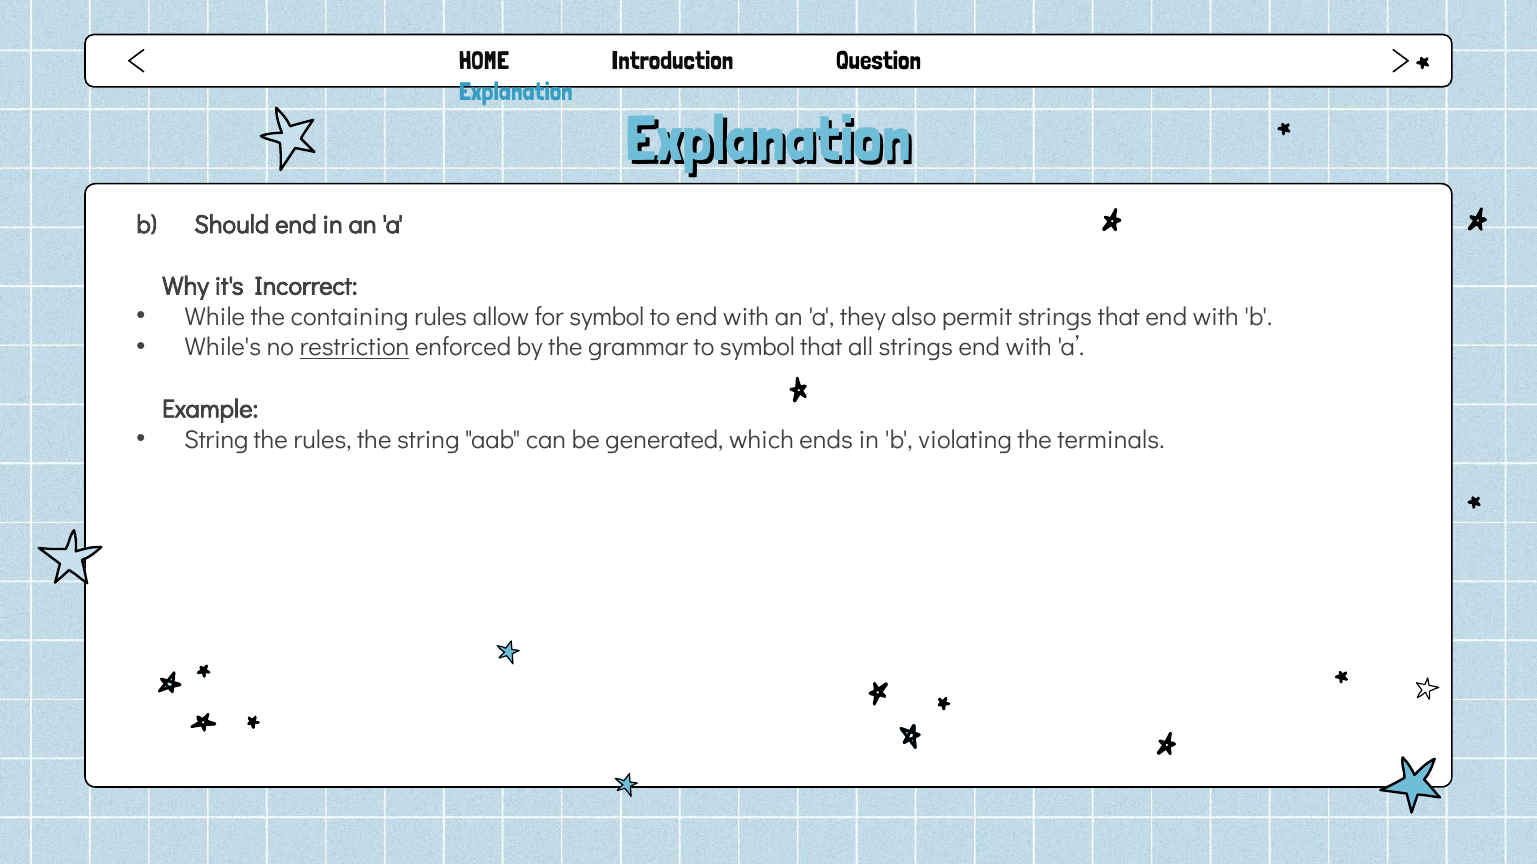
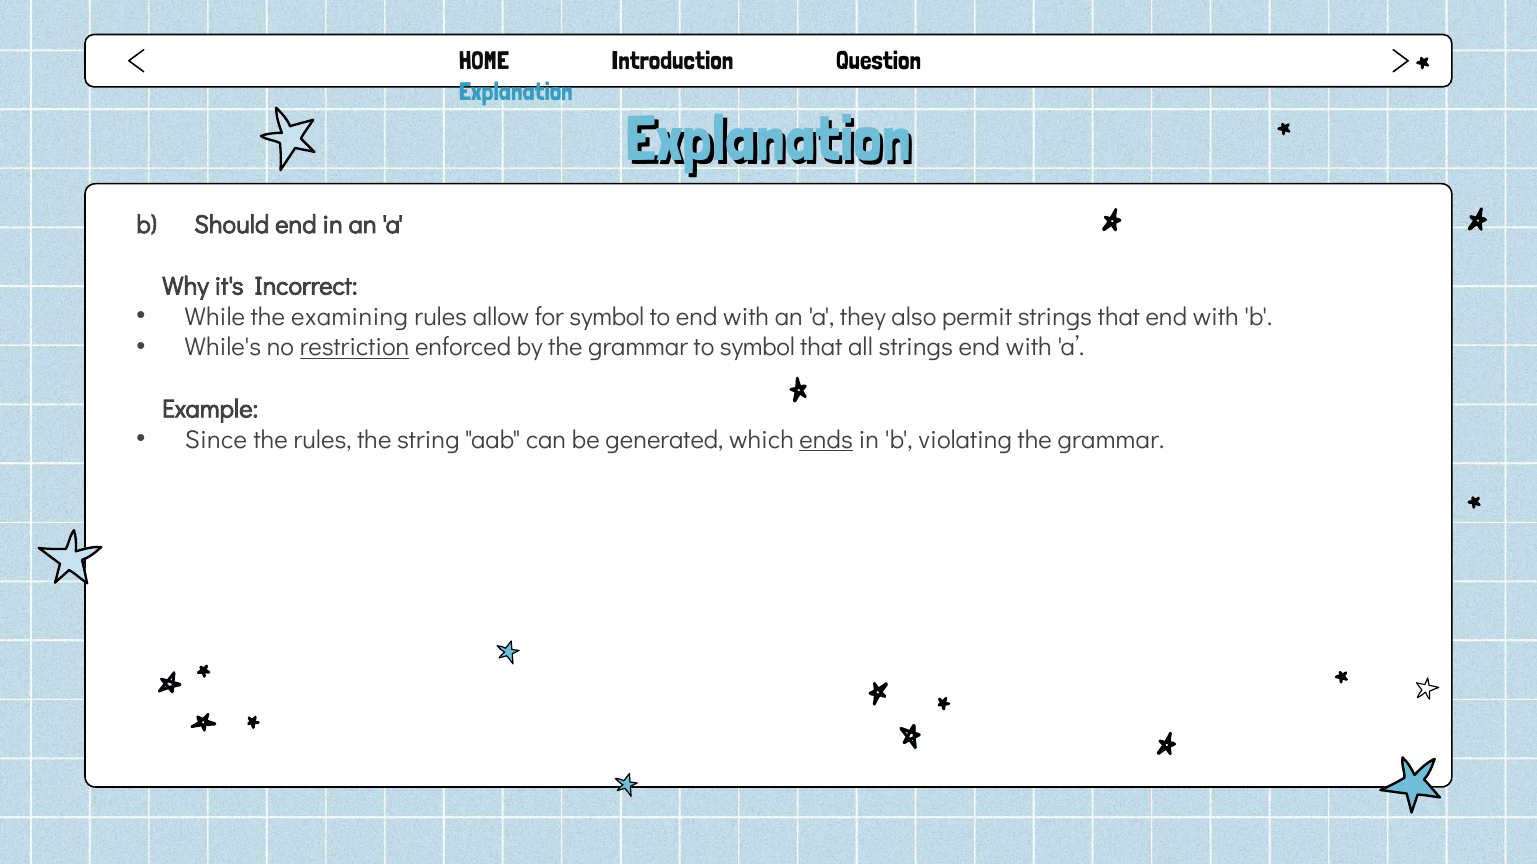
containing: containing -> examining (350, 317)
String: String -> Since (216, 440)
ends underline: none -> present (826, 440)
violating the terminals: terminals -> grammar (1111, 440)
